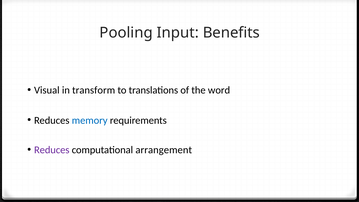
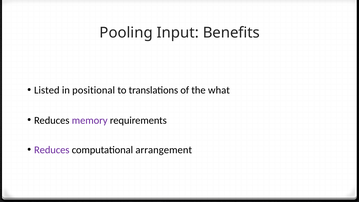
Visual: Visual -> Listed (47, 90)
transform: transform -> positional (94, 90)
word: word -> what (219, 90)
memory colour: blue -> purple (90, 120)
